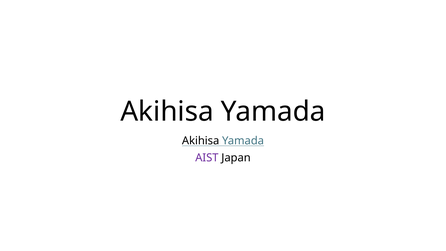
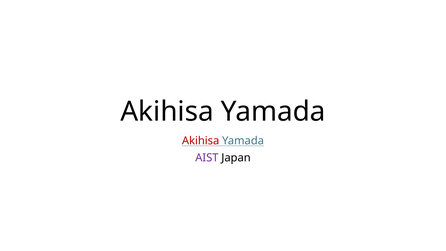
Akihisa colour: black -> red (201, 141)
